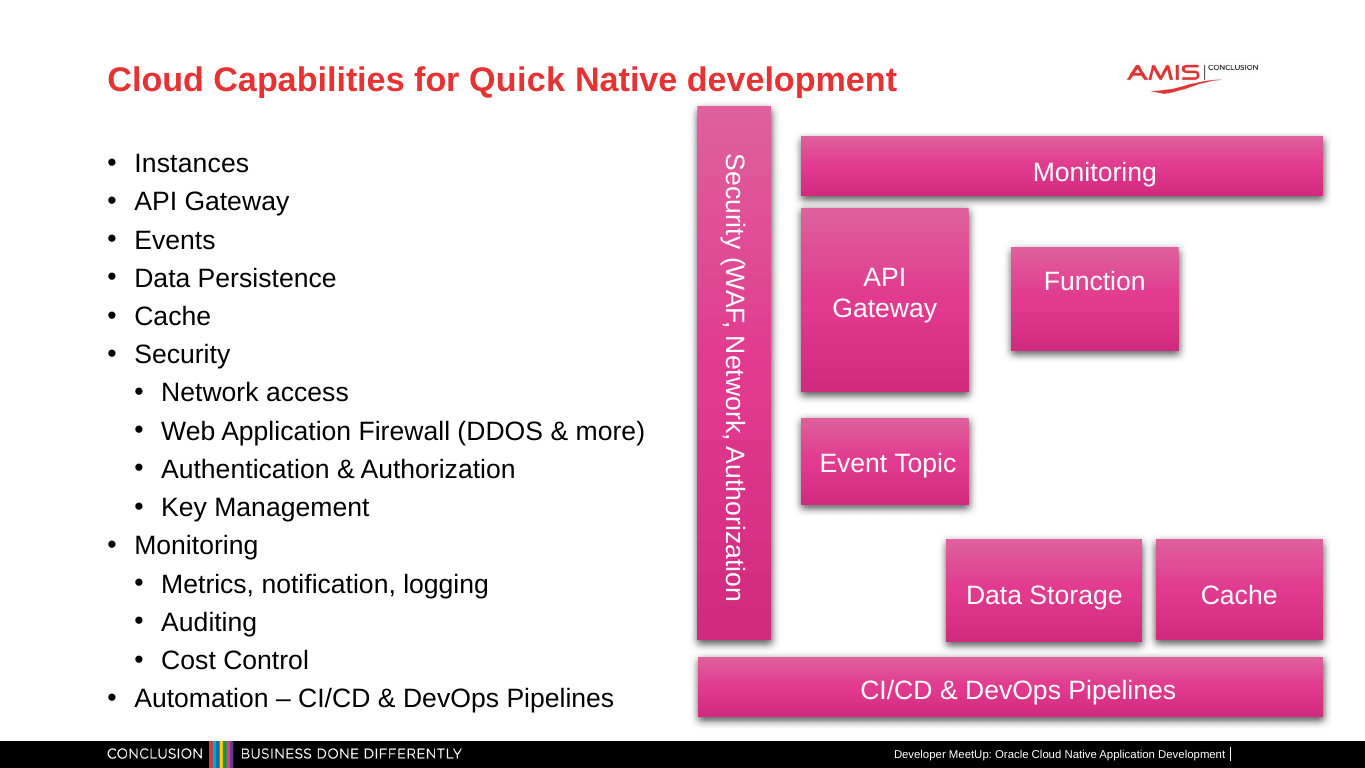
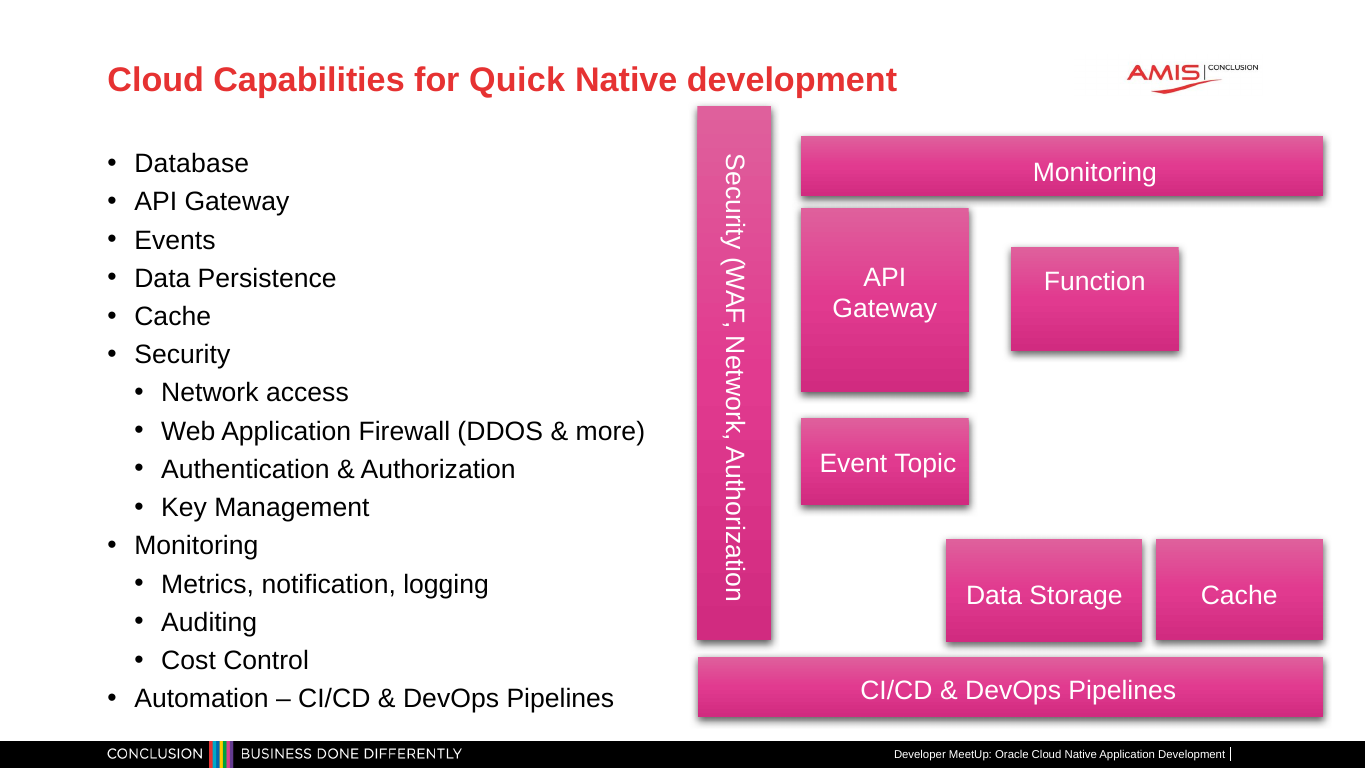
Instances: Instances -> Database (192, 164)
